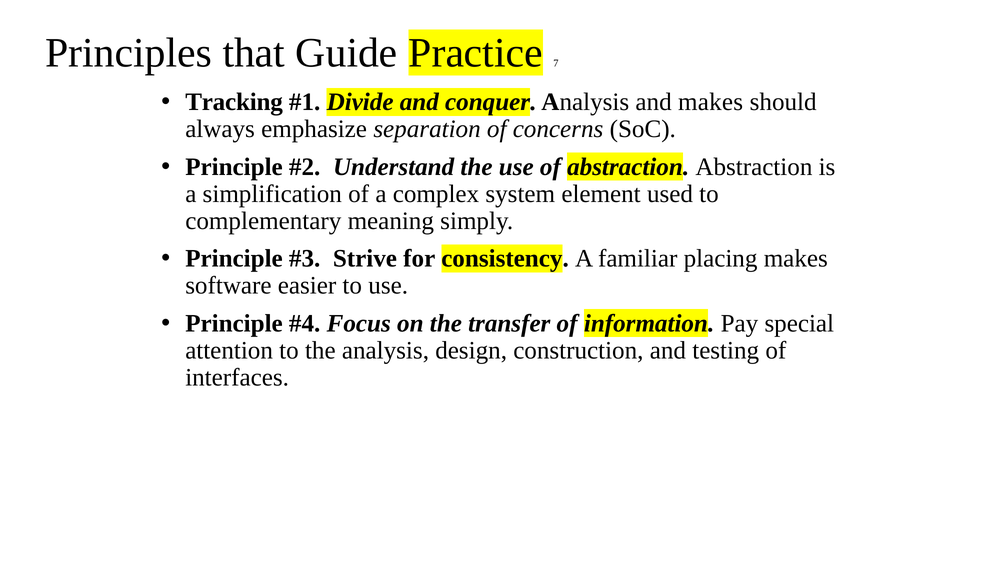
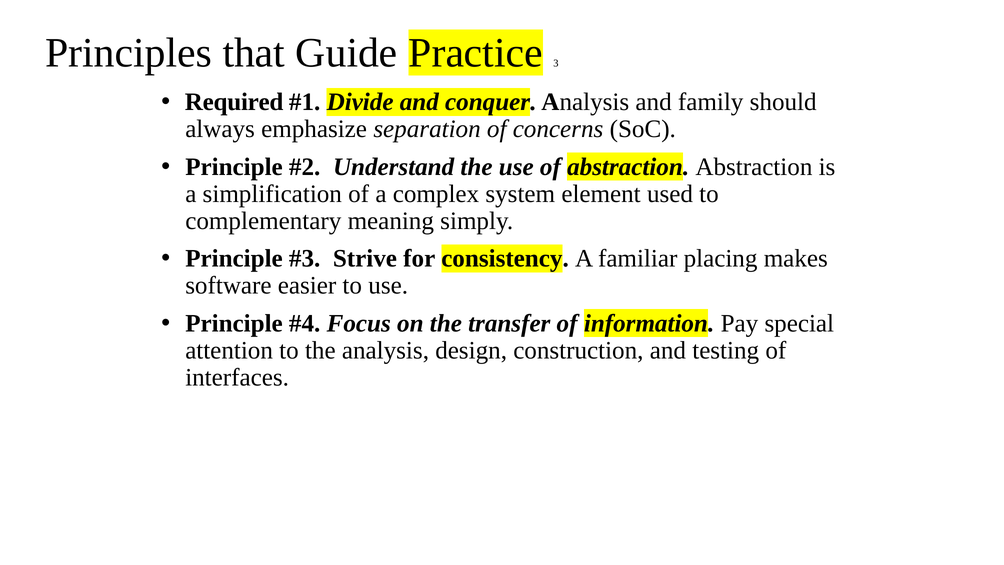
7: 7 -> 3 (556, 63)
Tracking: Tracking -> Required (234, 102)
and makes: makes -> family (711, 102)
